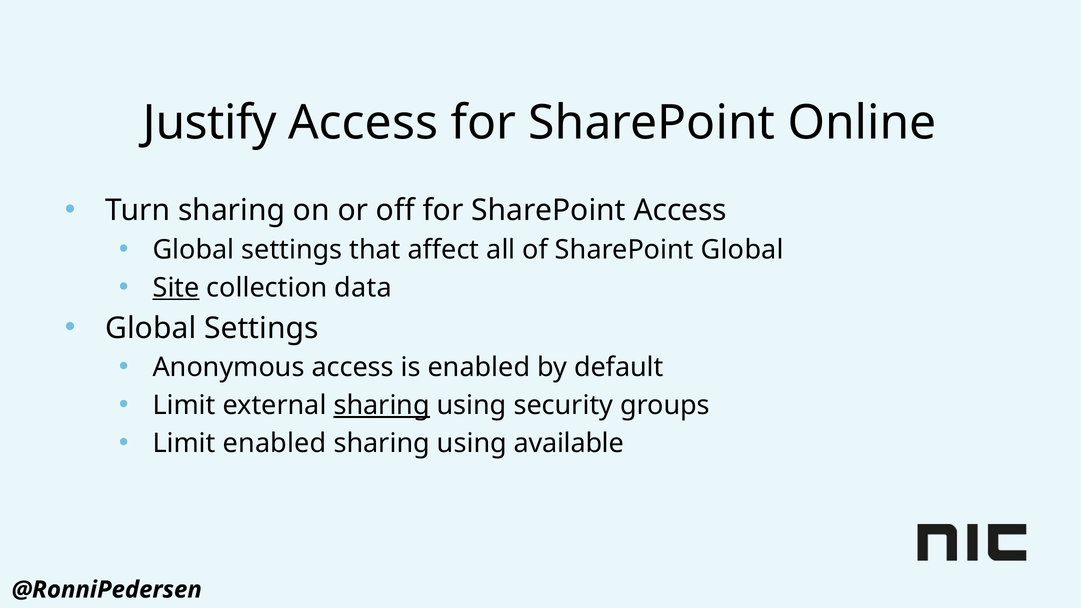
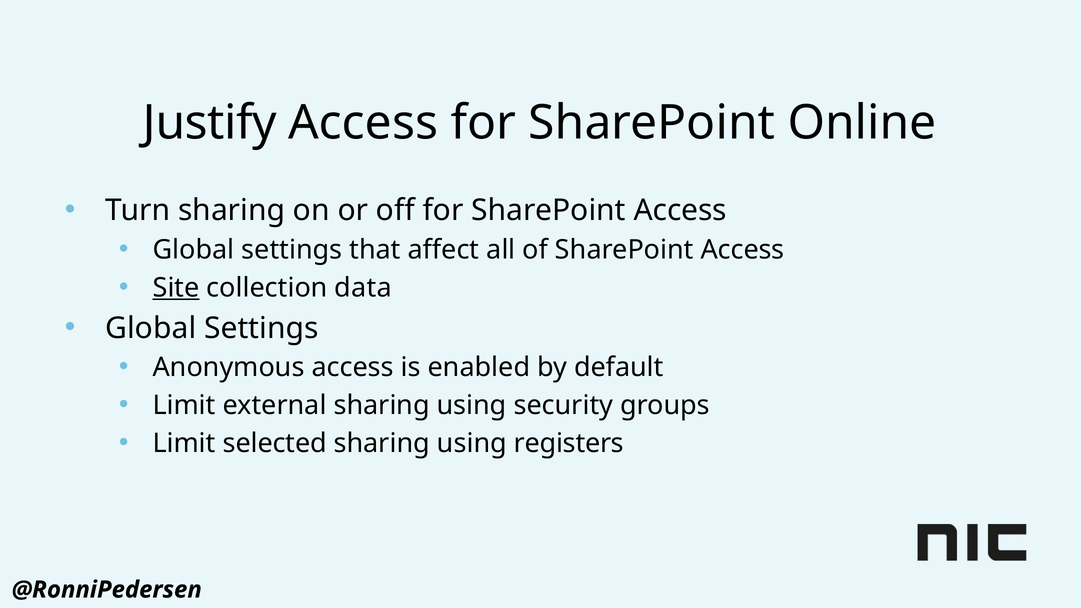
of SharePoint Global: Global -> Access (743, 250)
sharing underline: present -> none (382, 405)
Limit enabled: enabled -> selected (275, 443)
available: available -> registers (569, 443)
